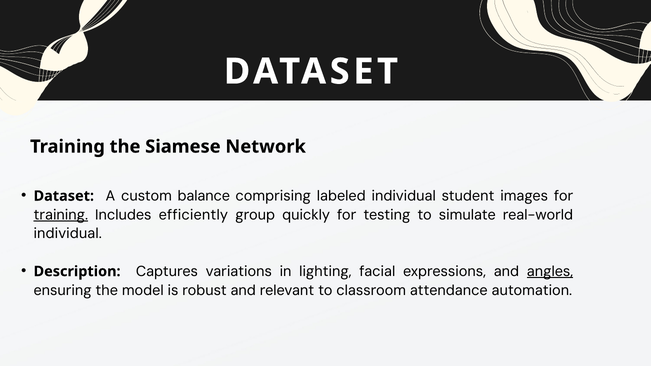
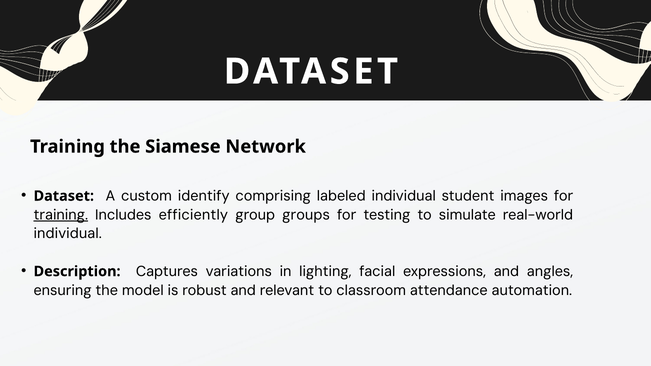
balance: balance -> identify (204, 196)
quickly: quickly -> groups (306, 215)
angles underline: present -> none (550, 272)
